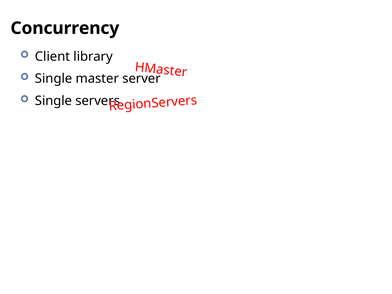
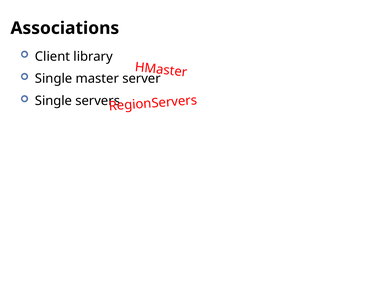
Concurrency: Concurrency -> Associations (65, 28)
